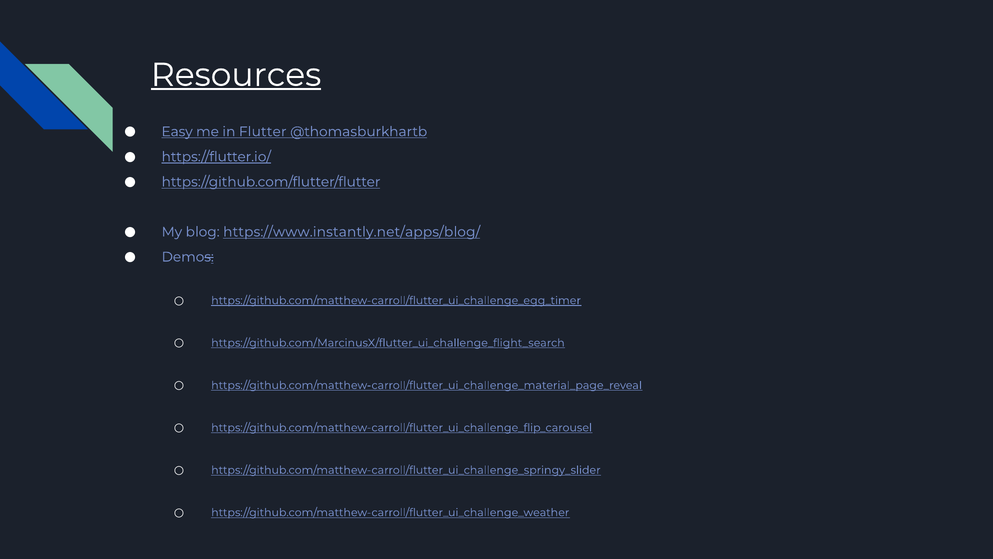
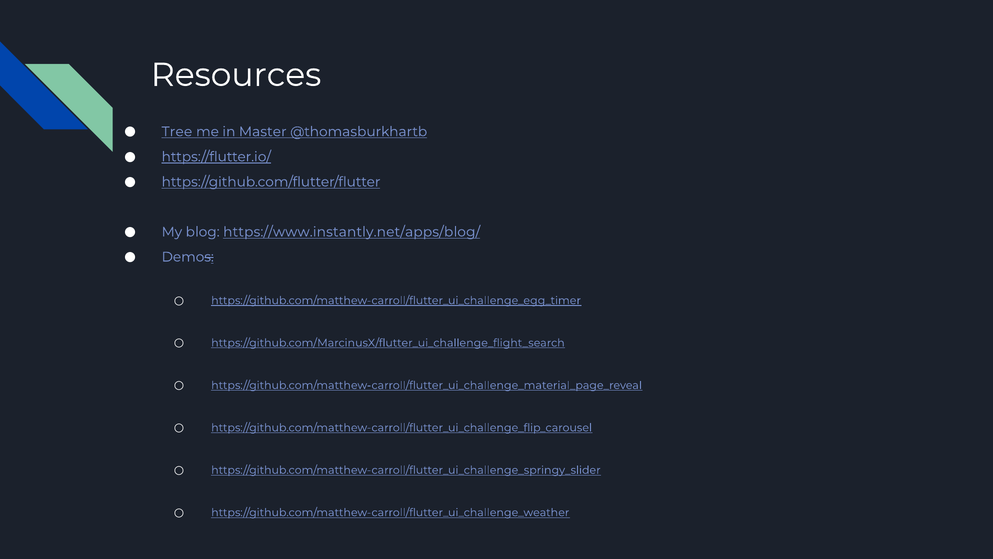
Resources underline: present -> none (236, 75)
Easy: Easy -> Tree (177, 132)
Flutter: Flutter -> Master (263, 132)
